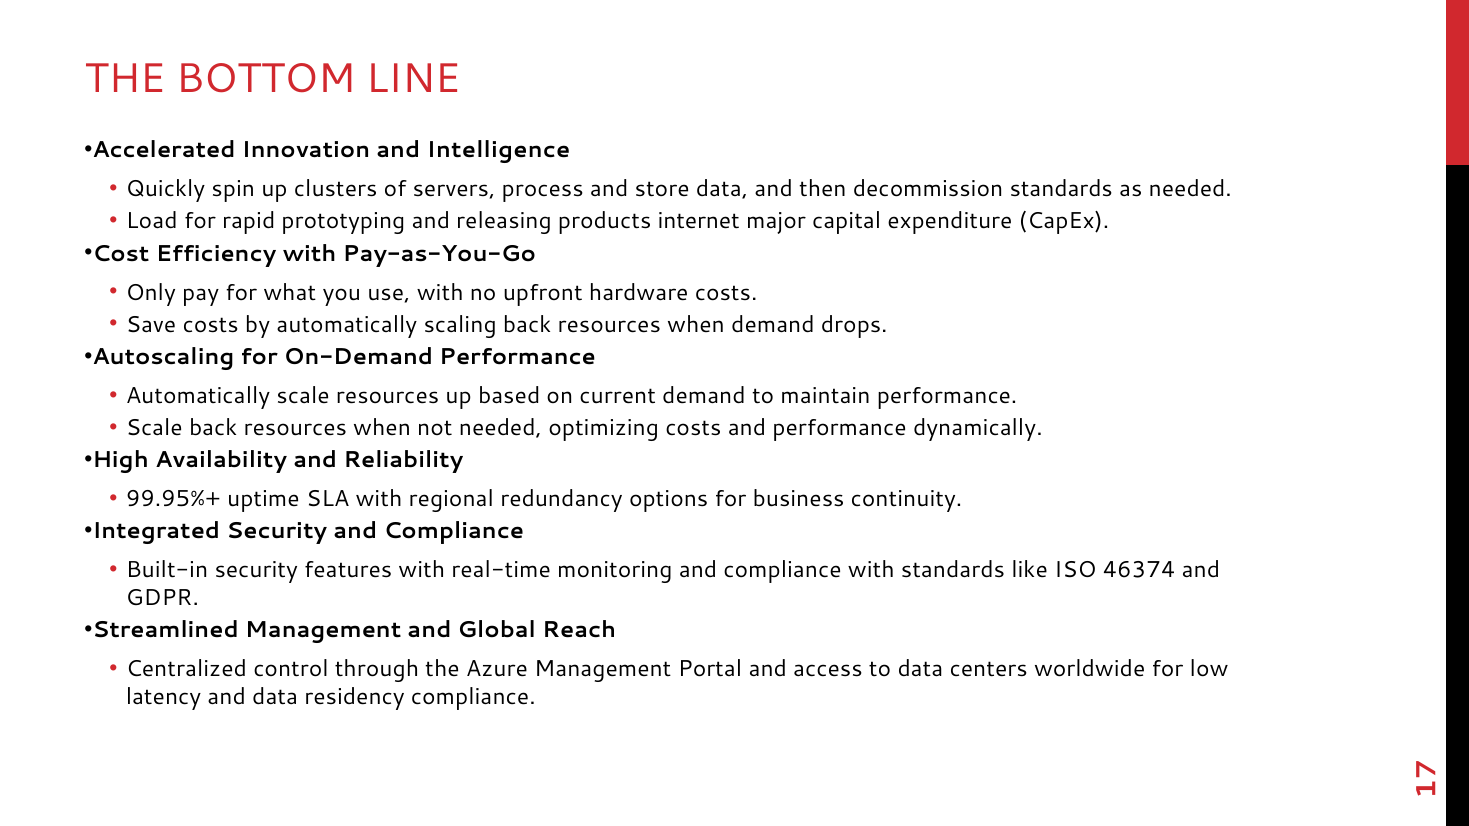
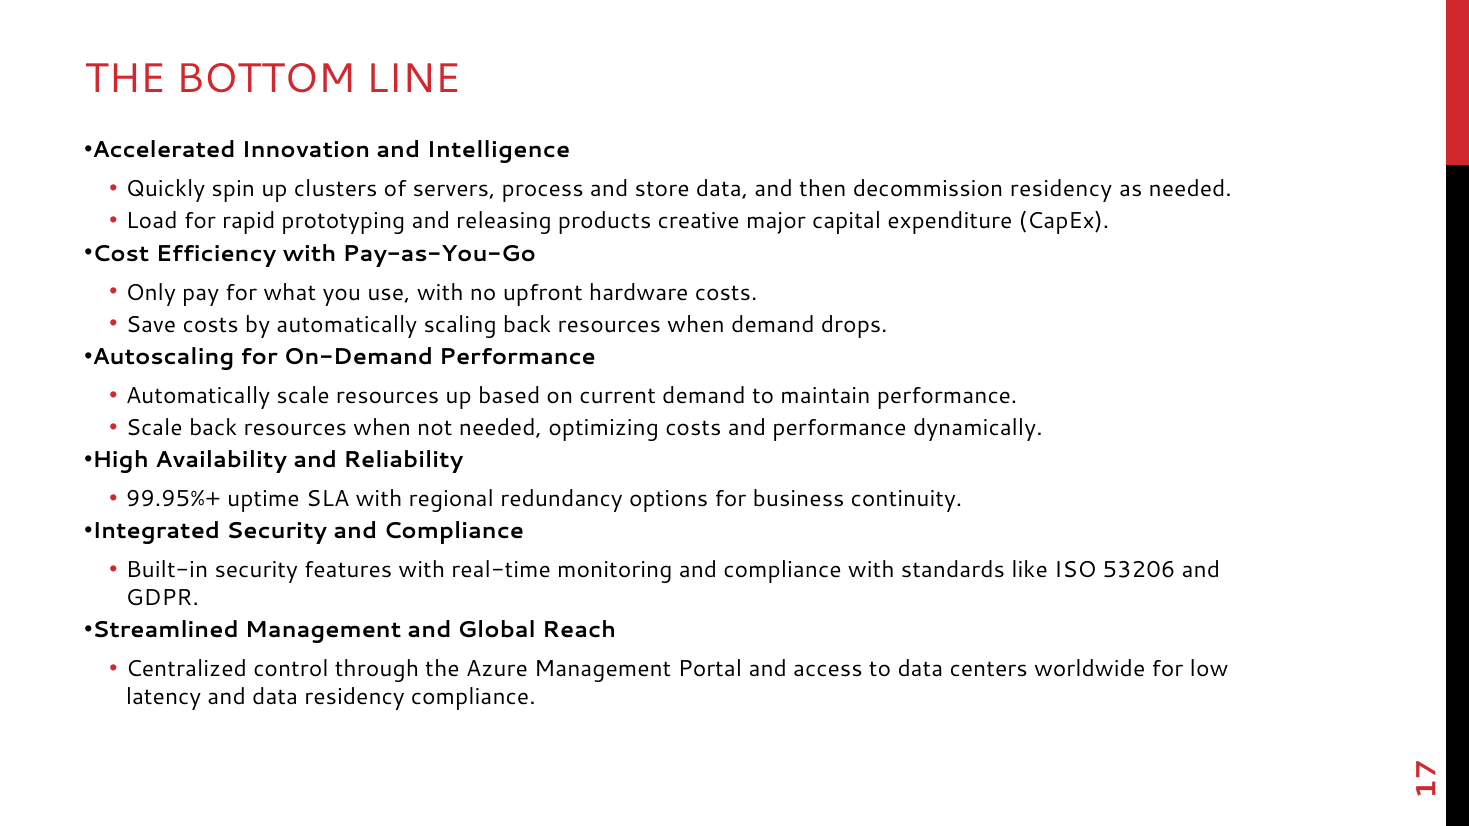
decommission standards: standards -> residency (1061, 189)
internet: internet -> creative (699, 221)
46374: 46374 -> 53206 (1139, 570)
